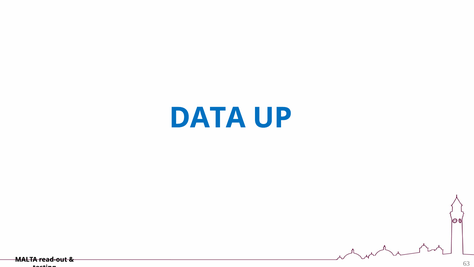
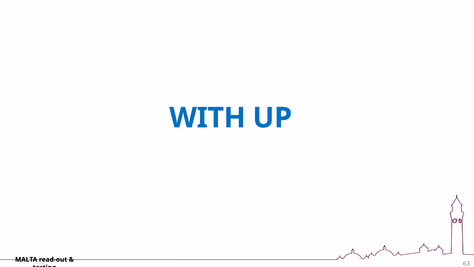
DATA: DATA -> WITH (207, 118)
